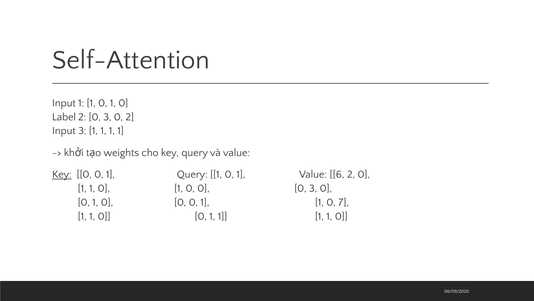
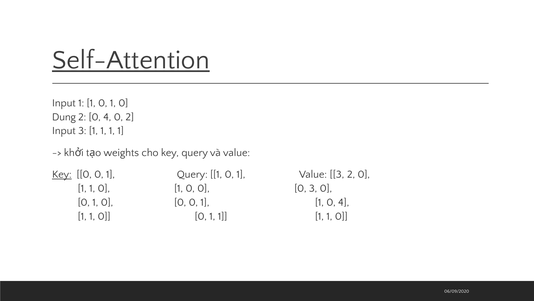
Self-Attention underline: none -> present (131, 60)
Label: Label -> Dung (64, 117)
2 0 3: 3 -> 4 (107, 117)
Value 6: 6 -> 3 (337, 174)
1 0 7: 7 -> 4 (344, 202)
